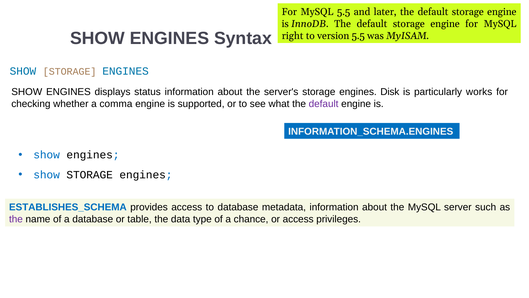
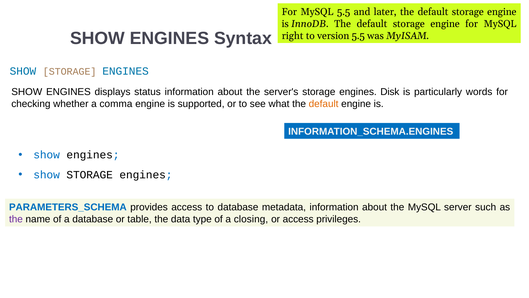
works: works -> words (479, 92)
default colour: purple -> orange (324, 104)
ESTABLISHES_SCHEMA: ESTABLISHES_SCHEMA -> PARAMETERS_SCHEMA (68, 207)
chance: chance -> closing (251, 219)
